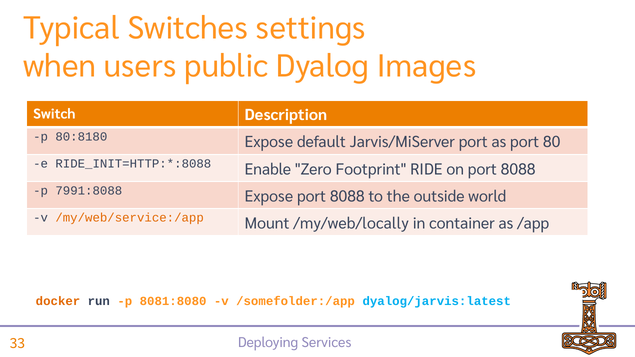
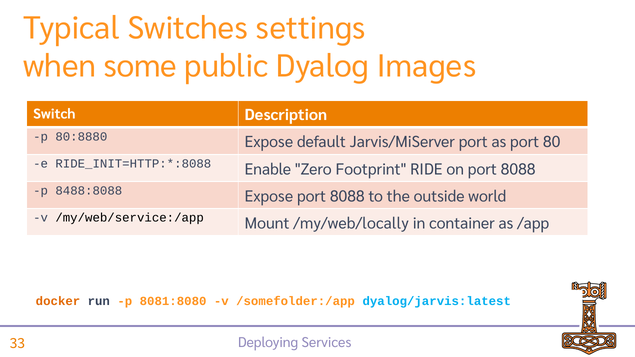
users: users -> some (140, 66)
80:8180: 80:8180 -> 80:8880 (81, 137)
7991:8088: 7991:8088 -> 8488:8088 (89, 191)
/my/web/service:/app colour: orange -> black (130, 218)
